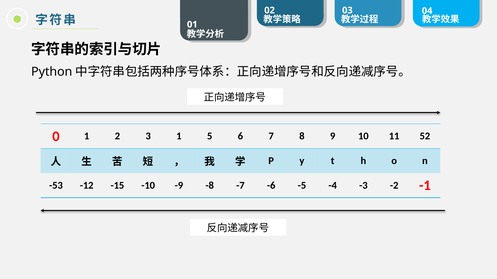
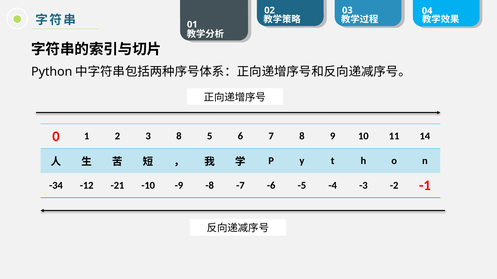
3 1: 1 -> 8 (179, 136)
52: 52 -> 14 (425, 136)
-53: -53 -> -34 (56, 186)
-15: -15 -> -21 (117, 186)
